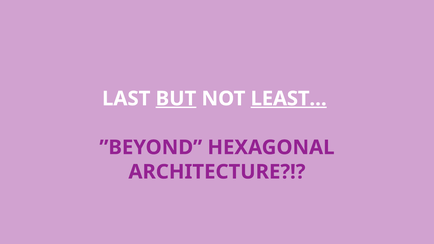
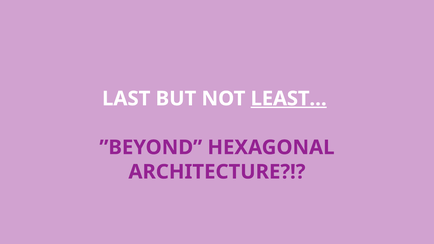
BUT underline: present -> none (176, 99)
